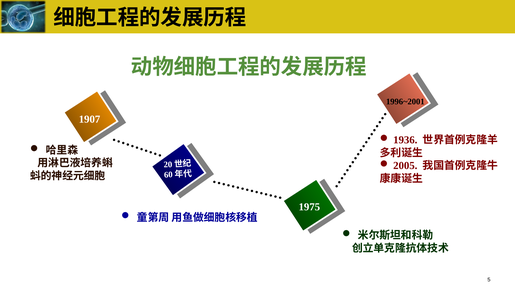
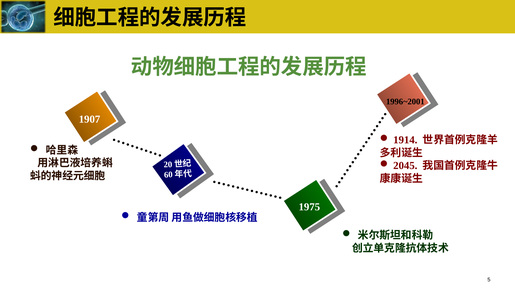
1936: 1936 -> 1914 (405, 140)
2005: 2005 -> 2045 (405, 166)
